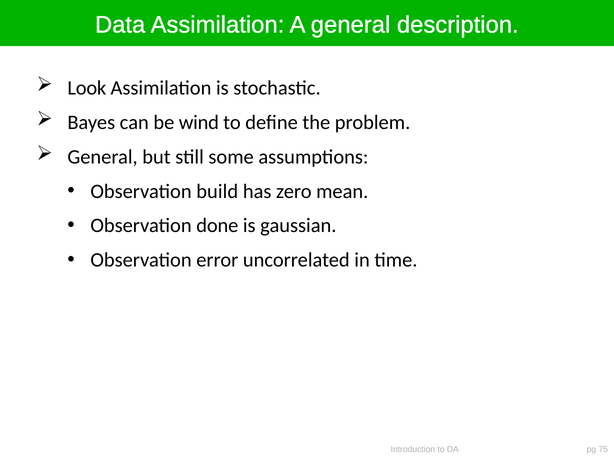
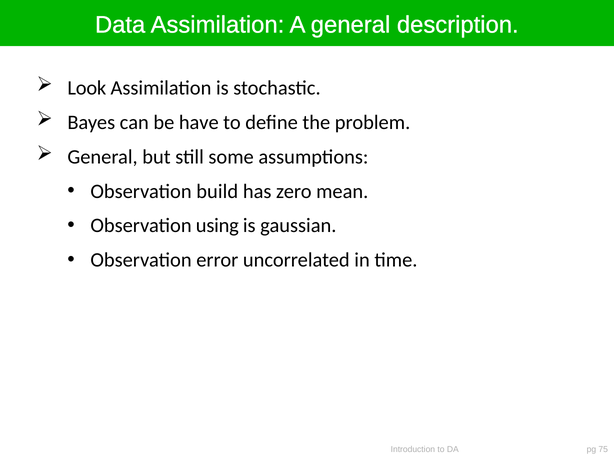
wind: wind -> have (199, 122)
done: done -> using (217, 225)
